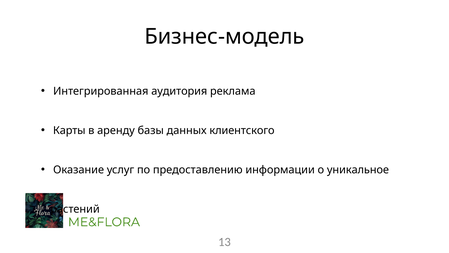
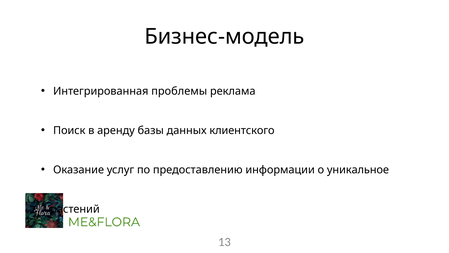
аудитория: аудитория -> проблемы (179, 91)
Карты: Карты -> Поиск (69, 130)
